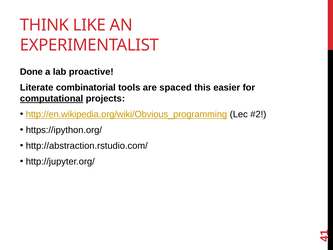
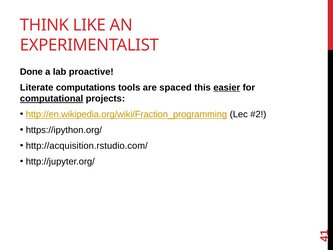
combinatorial: combinatorial -> computations (86, 87)
easier underline: none -> present (227, 87)
http://en.wikipedia.org/wiki/Obvious_programming: http://en.wikipedia.org/wiki/Obvious_programming -> http://en.wikipedia.org/wiki/Fraction_programming (126, 114)
http://abstraction.rstudio.com/: http://abstraction.rstudio.com/ -> http://acquisition.rstudio.com/ (87, 146)
